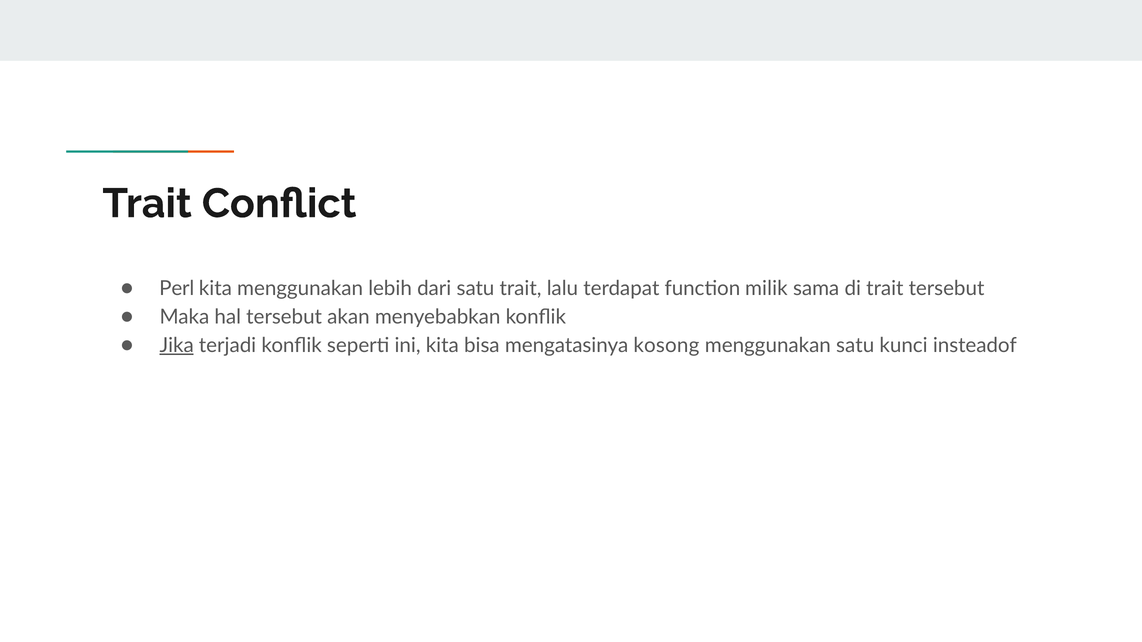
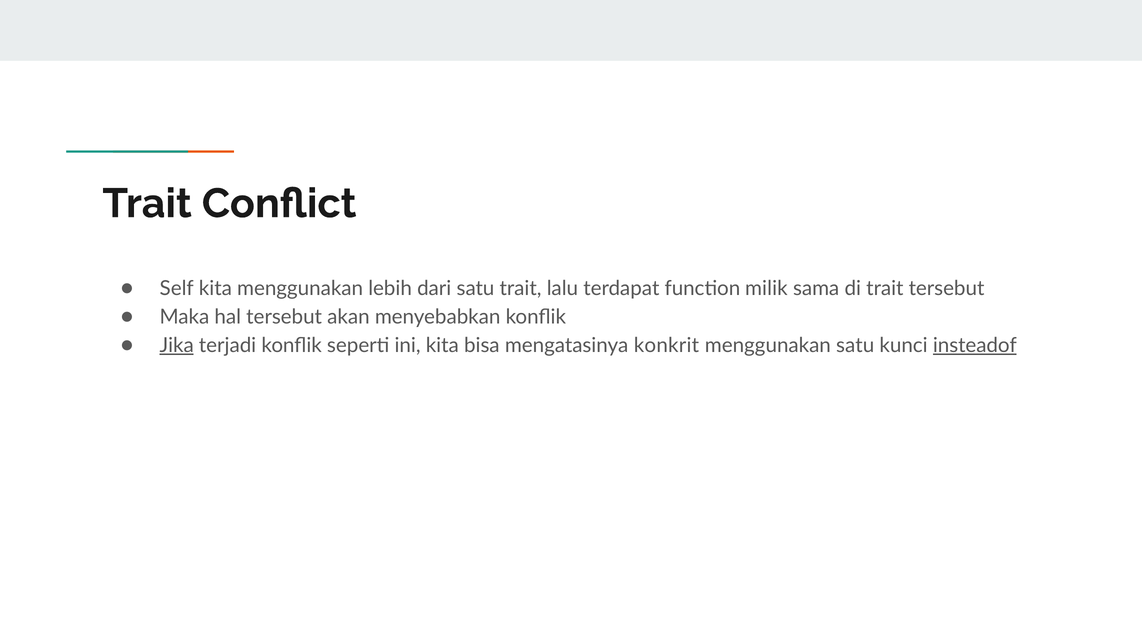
Perl: Perl -> Self (177, 289)
kosong: kosong -> konkrit (666, 346)
insteadof underline: none -> present (975, 346)
